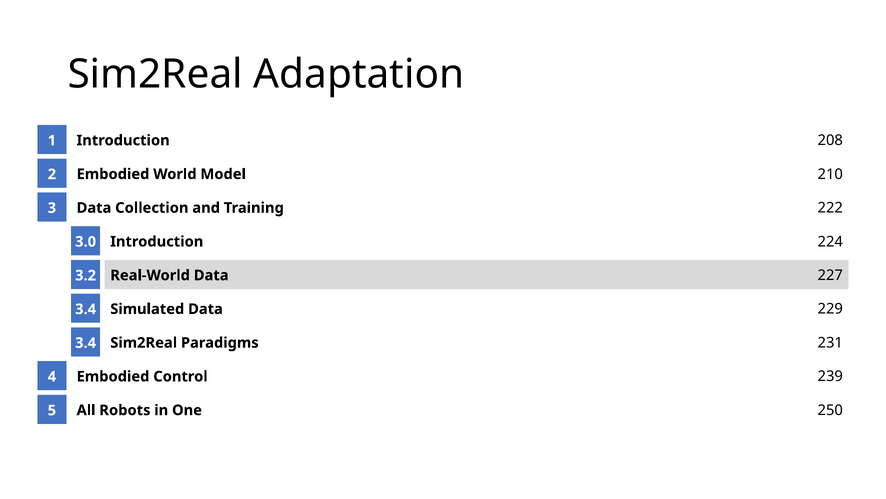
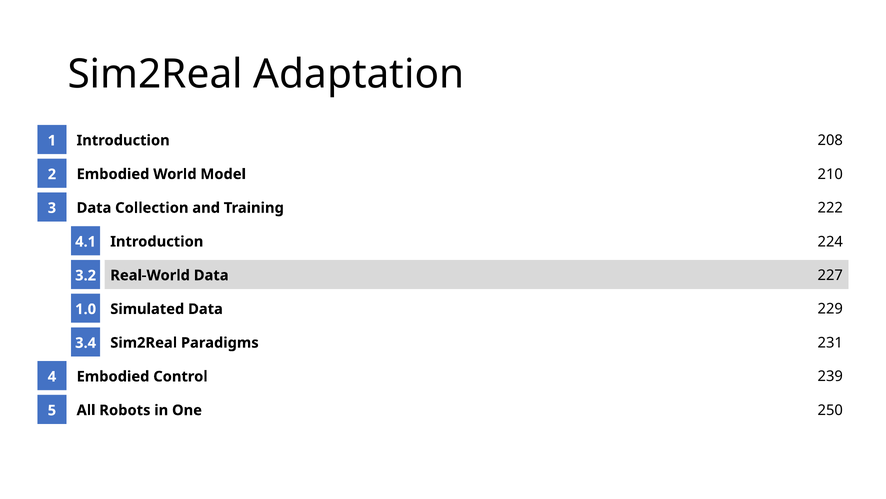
3.0: 3.0 -> 4.1 (86, 241)
3.4: 3.4 -> 1.0 (86, 309)
